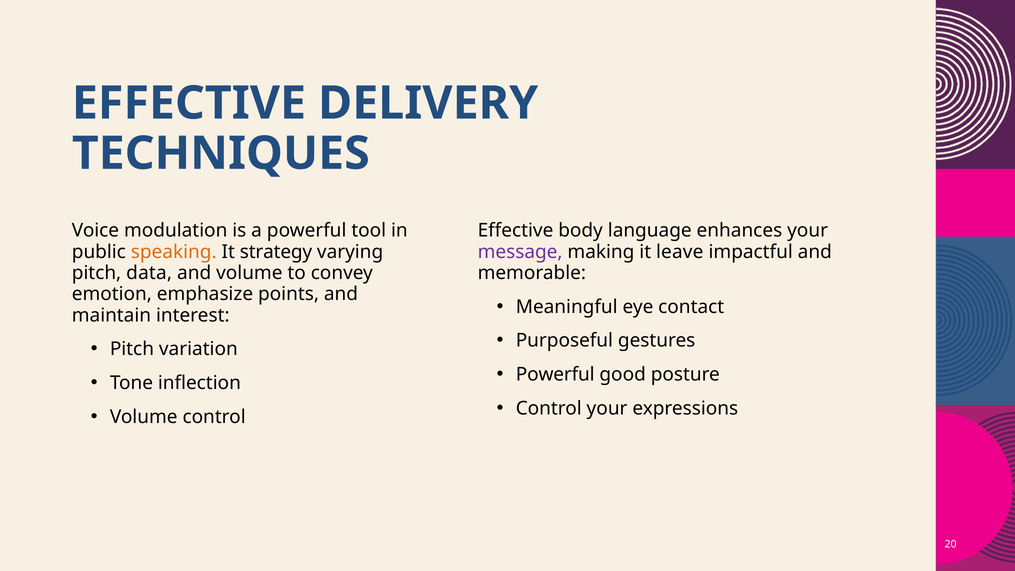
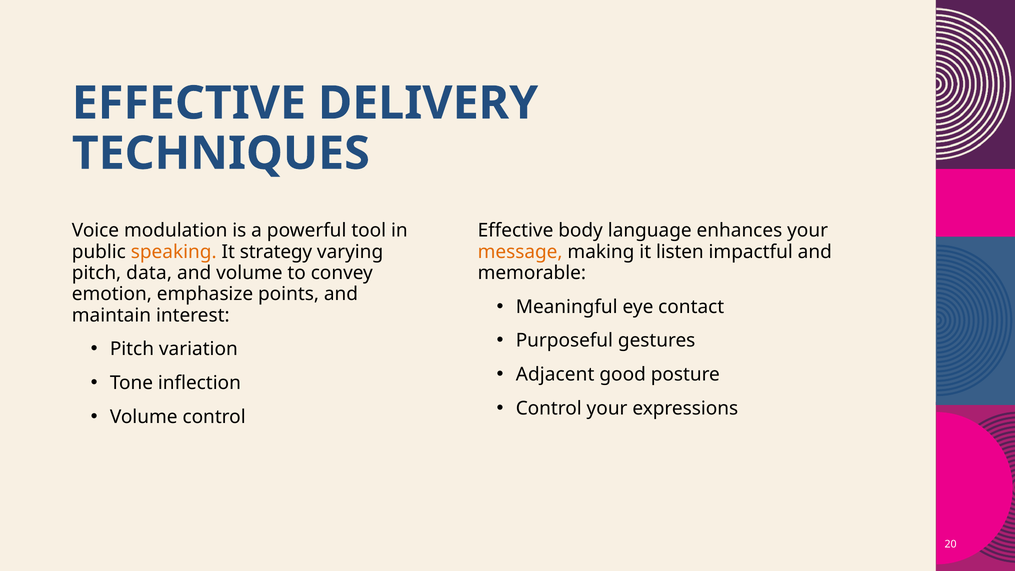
message colour: purple -> orange (520, 252)
leave: leave -> listen (680, 252)
Powerful: Powerful -> Adjacent (555, 374)
